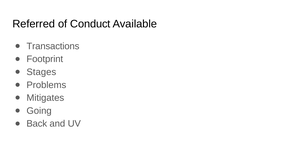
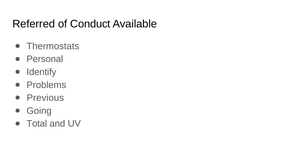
Transactions: Transactions -> Thermostats (53, 46)
Footprint: Footprint -> Personal (45, 59)
Stages: Stages -> Identify (41, 72)
Mitigates: Mitigates -> Previous (45, 98)
Back: Back -> Total (37, 124)
